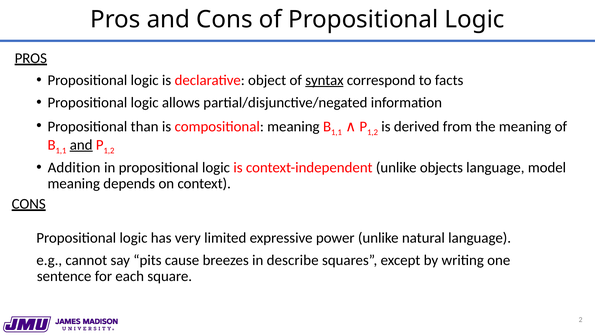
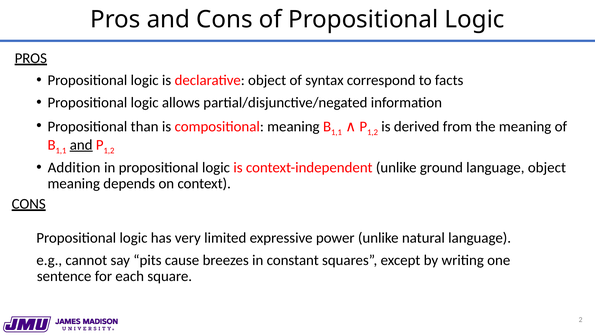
syntax underline: present -> none (324, 80)
objects: objects -> ground (441, 167)
language model: model -> object (547, 167)
describe: describe -> constant (293, 260)
